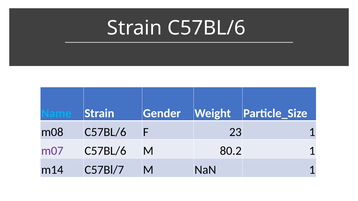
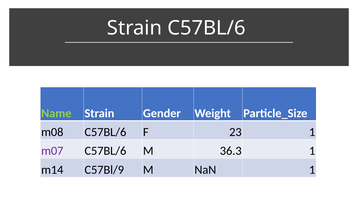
Name colour: light blue -> light green (56, 114)
80.2: 80.2 -> 36.3 (231, 151)
C57Bl/7: C57Bl/7 -> C57Bl/9 (104, 170)
